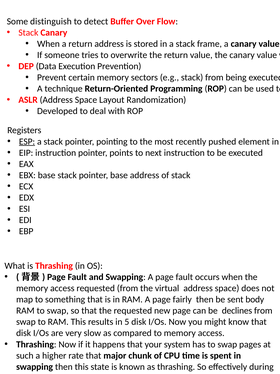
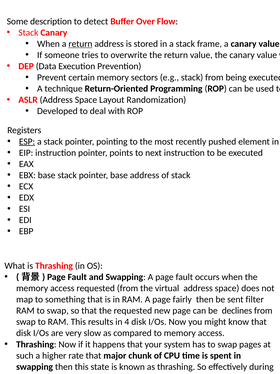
distinguish: distinguish -> description (51, 21)
return underline: none -> present (80, 44)
body: body -> filter (255, 299)
5: 5 -> 4 (127, 321)
